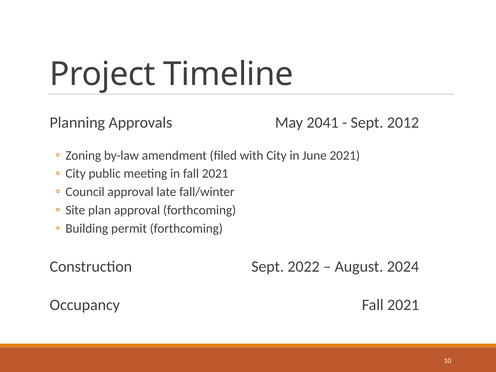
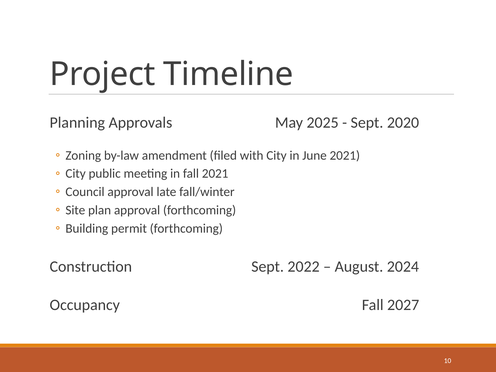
2041: 2041 -> 2025 (323, 123)
2012: 2012 -> 2020 (403, 123)
Occupancy Fall 2021: 2021 -> 2027 (403, 305)
